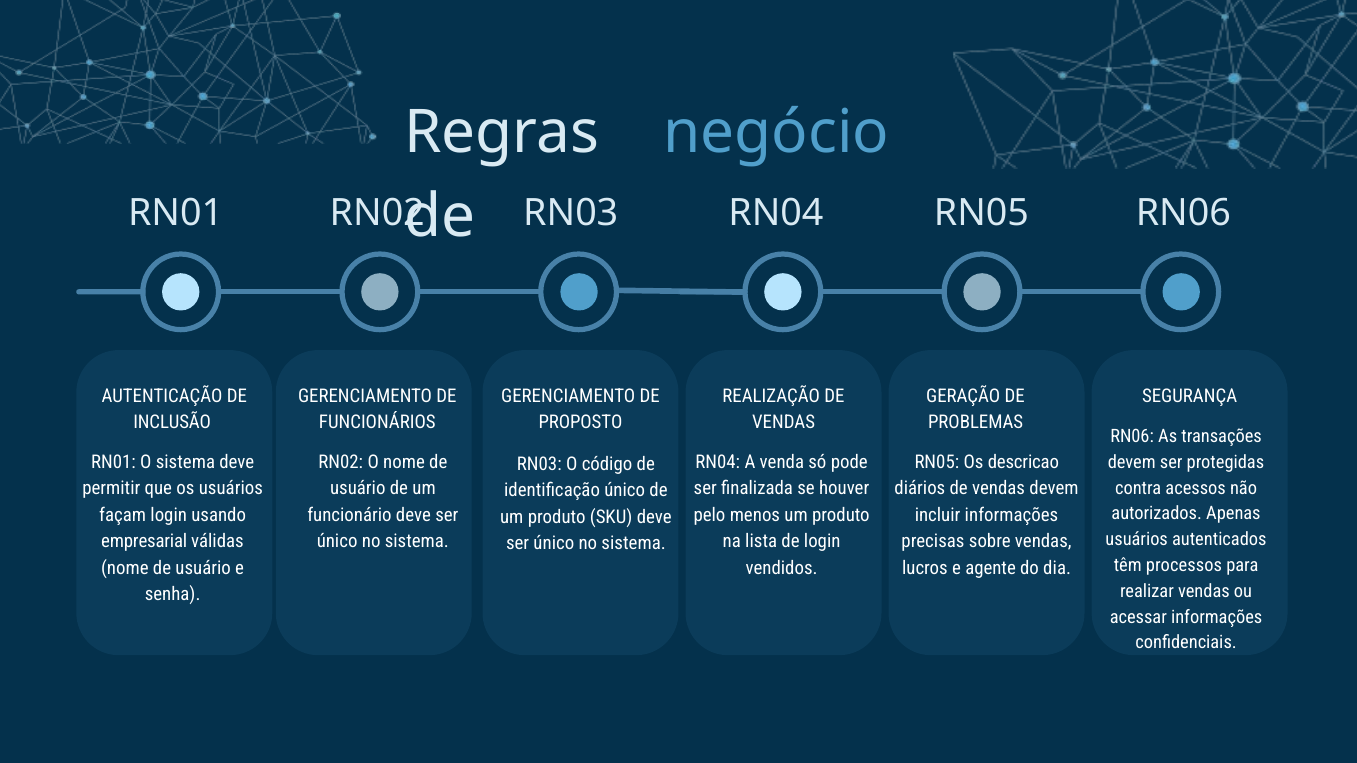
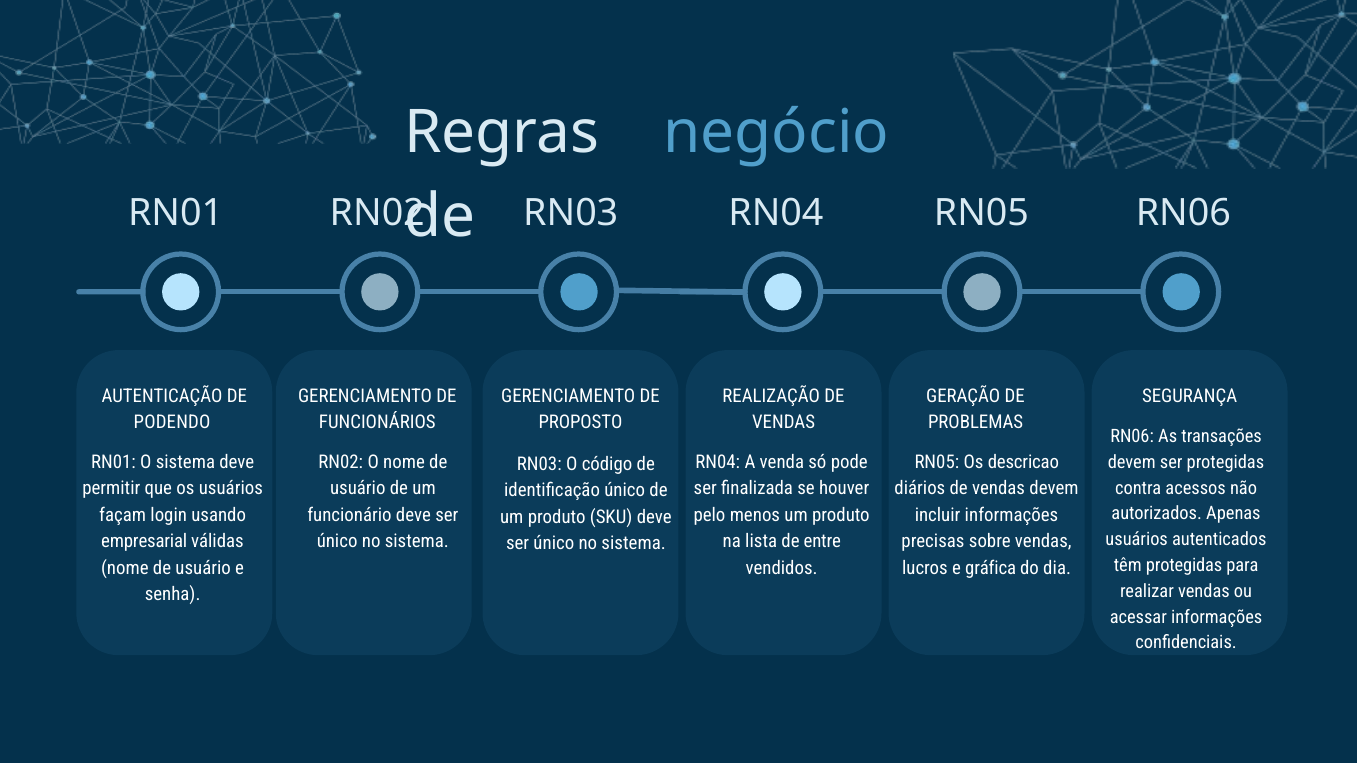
INCLUSÃO: INCLUSÃO -> PODENDO (172, 423)
de login: login -> entre (822, 542)
têm processos: processos -> protegidas (1184, 566)
agente: agente -> gráfica (991, 568)
